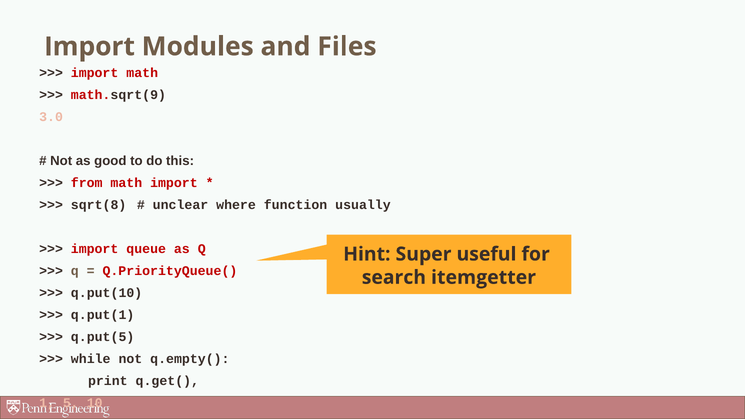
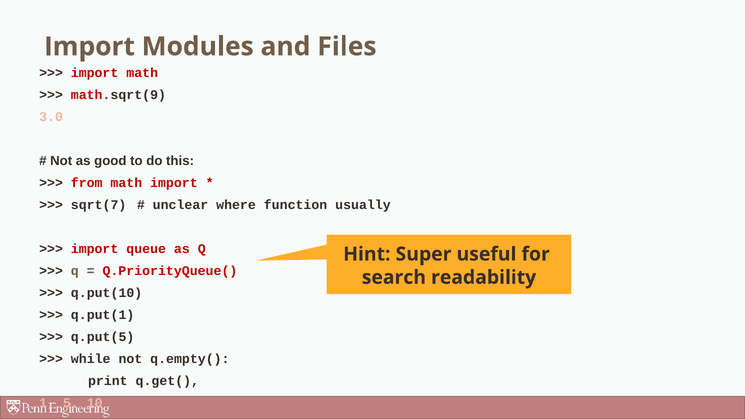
sqrt(8: sqrt(8 -> sqrt(7 (99, 205)
itemgetter: itemgetter -> readability (484, 277)
